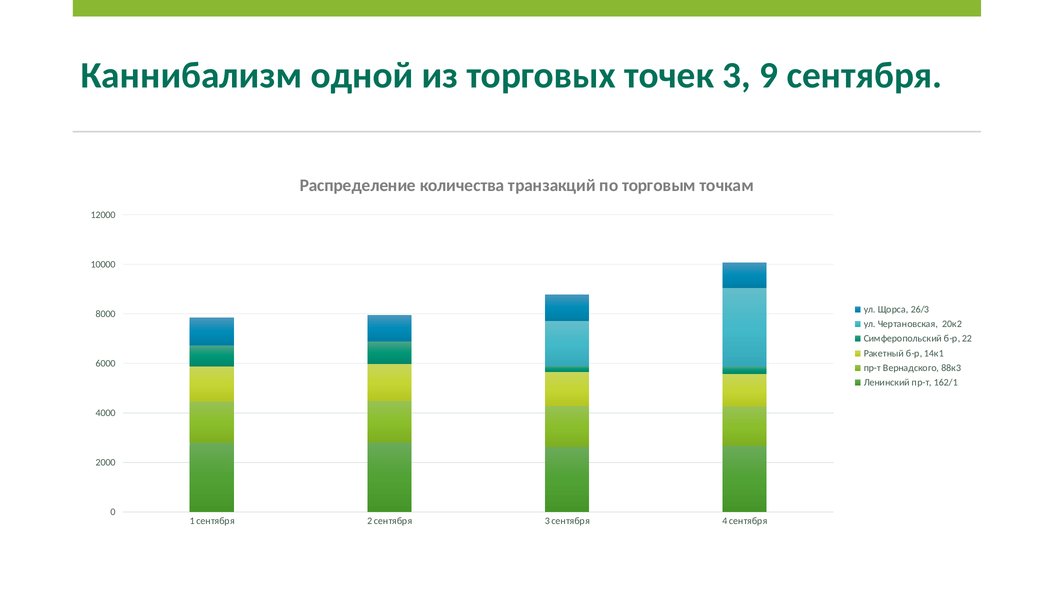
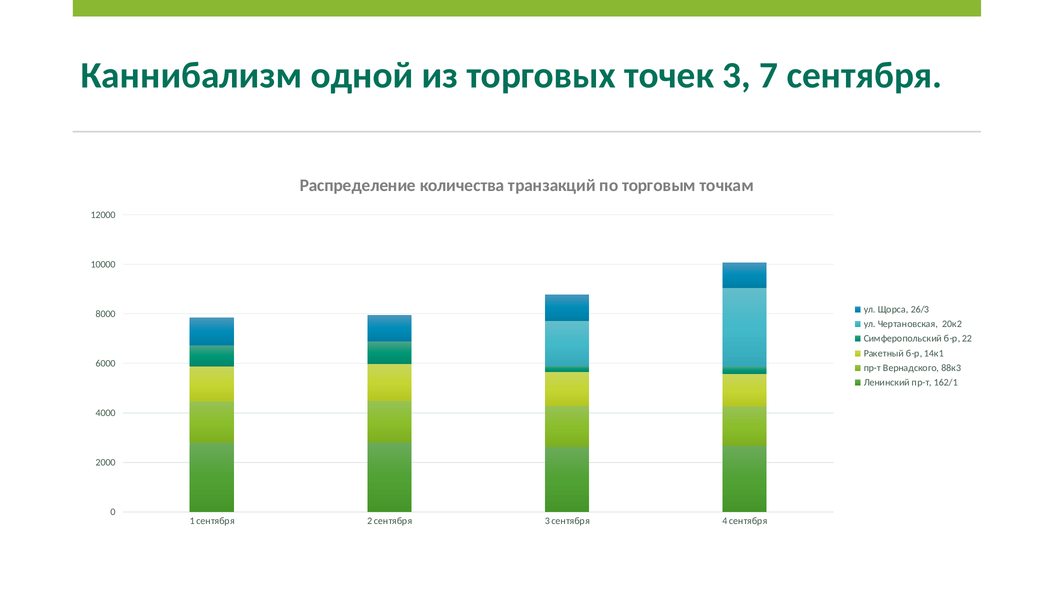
9: 9 -> 7 (769, 75)
